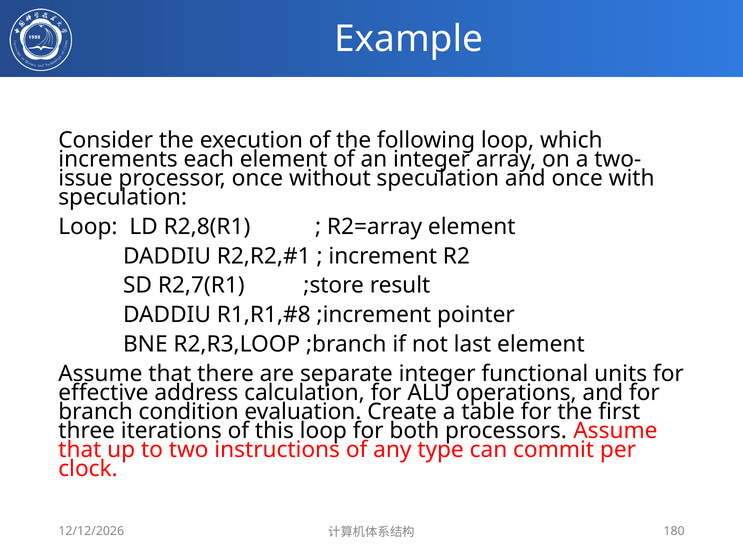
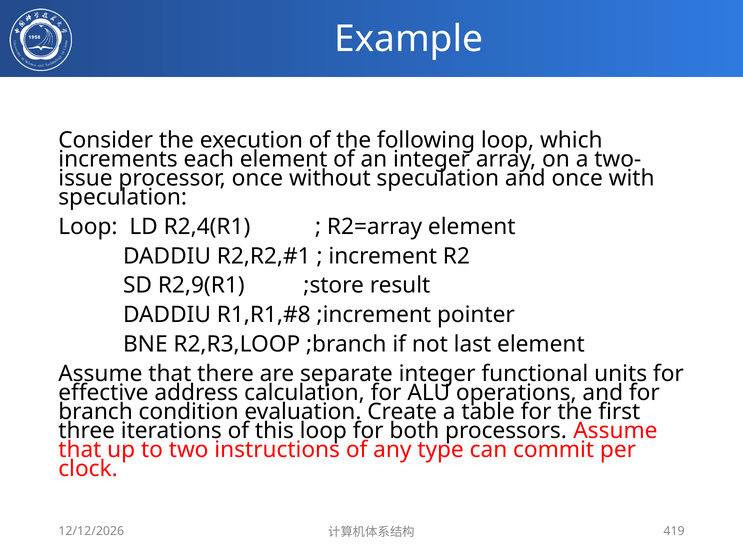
R2,8(R1: R2,8(R1 -> R2,4(R1 (207, 227)
R2,7(R1: R2,7(R1 -> R2,9(R1 (201, 286)
180: 180 -> 419 (674, 531)
